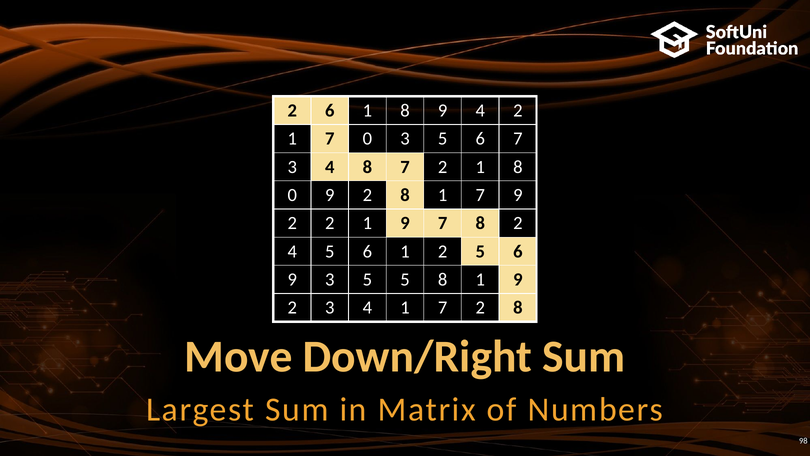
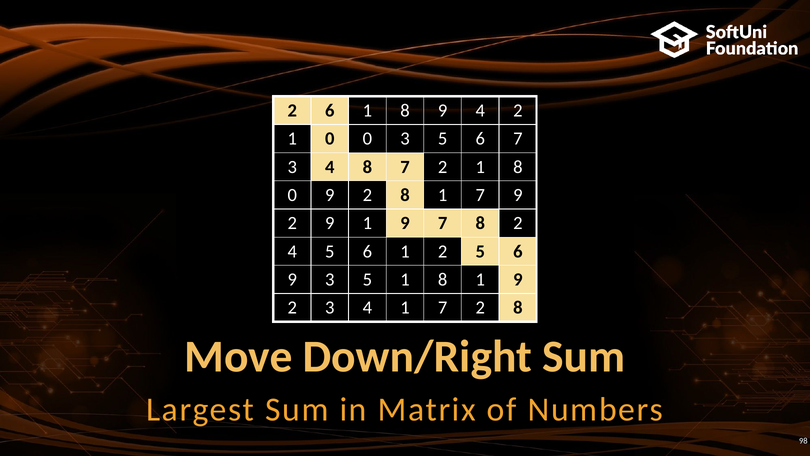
7: 7 -> 0 (330, 139)
2 2: 2 -> 9 (330, 223)
5 5: 5 -> 1 (405, 279)
